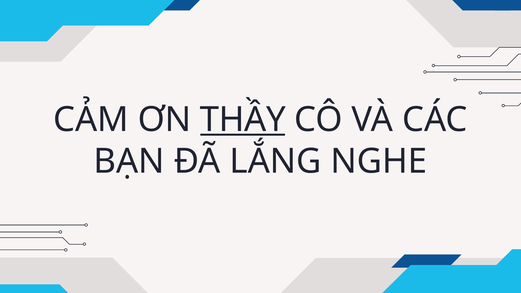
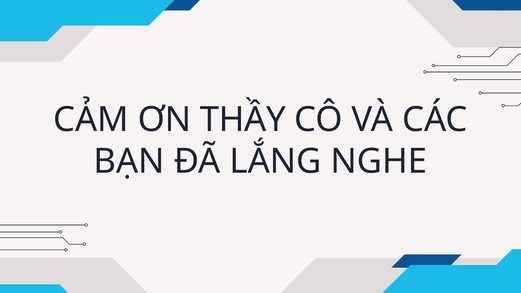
THẦY underline: present -> none (243, 120)
